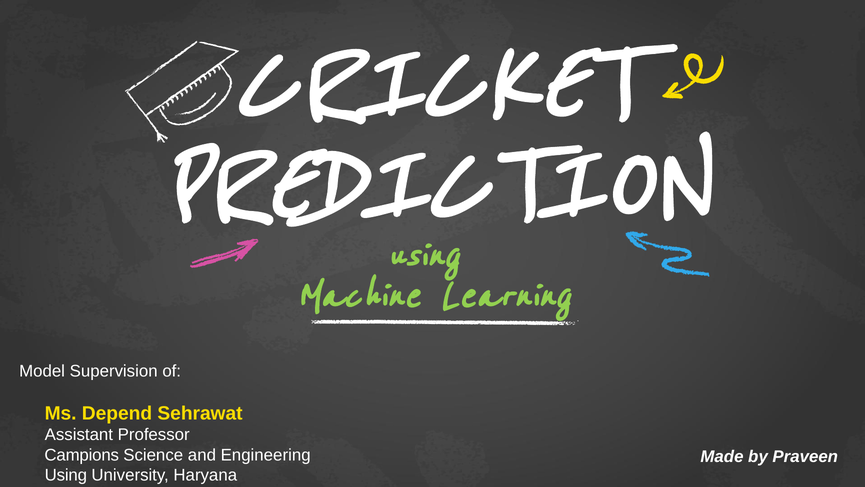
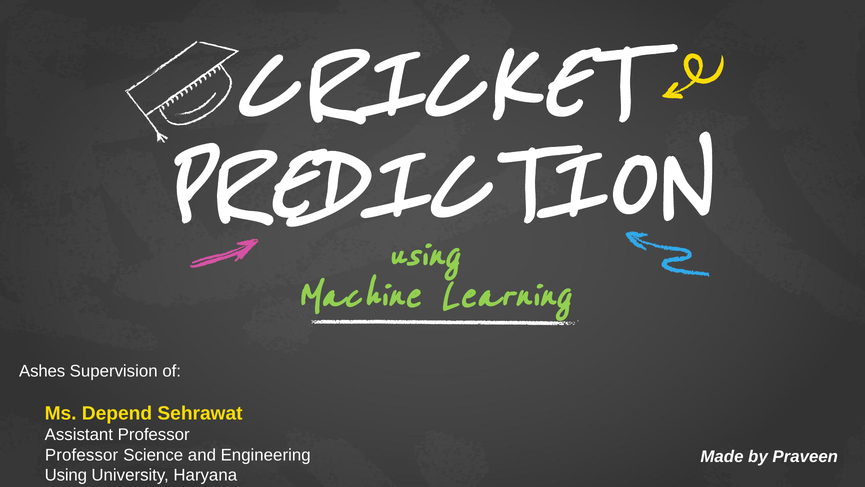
Model: Model -> Ashes (42, 371)
Campions: Campions -> Professor (82, 455)
